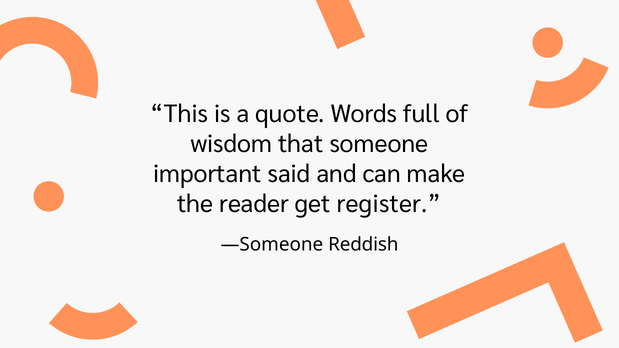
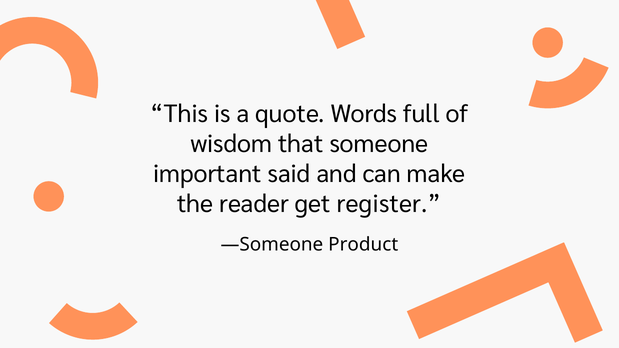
Reddish: Reddish -> Product (363, 245)
